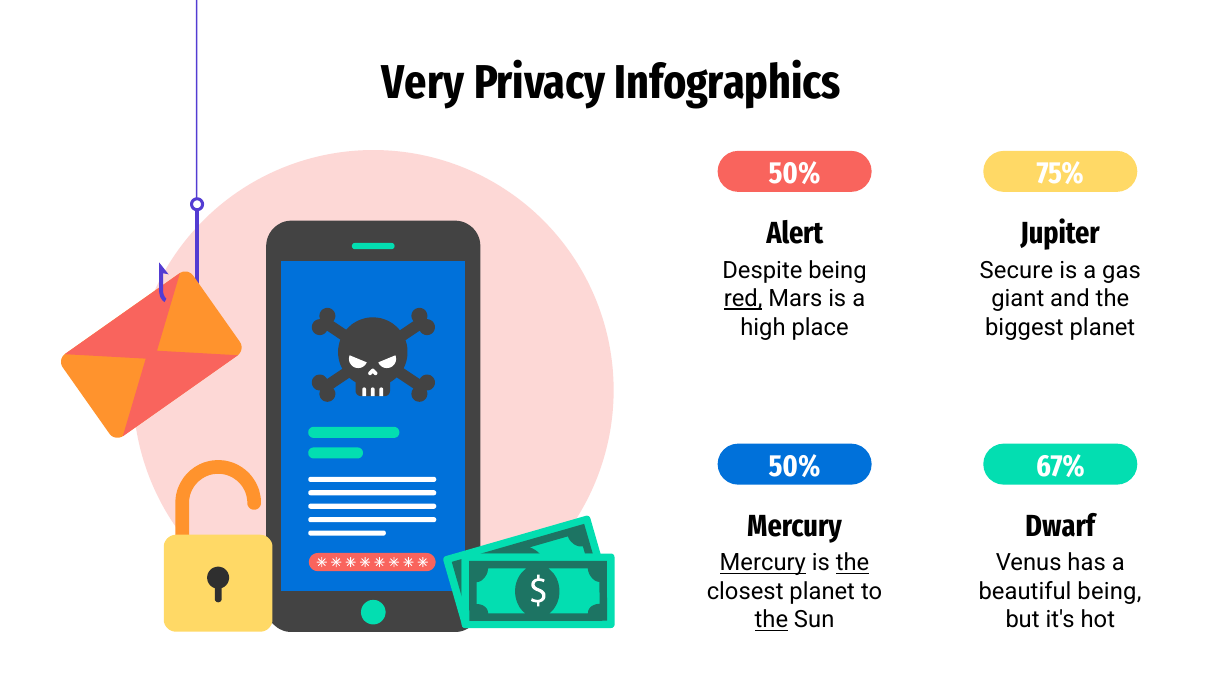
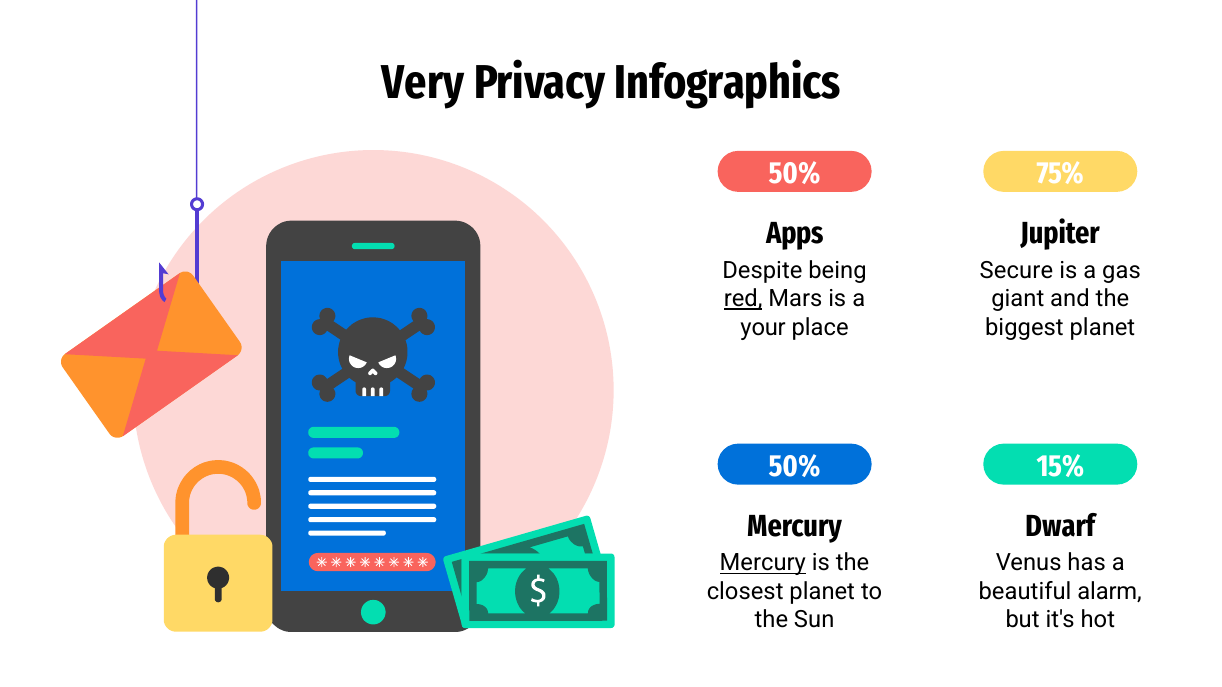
Alert: Alert -> Apps (795, 234)
high: high -> your (763, 328)
67%: 67% -> 15% (1060, 466)
the underline: present -> none (853, 563)
beautiful being: being -> alarm (1110, 592)
the underline: present -> none (771, 620)
